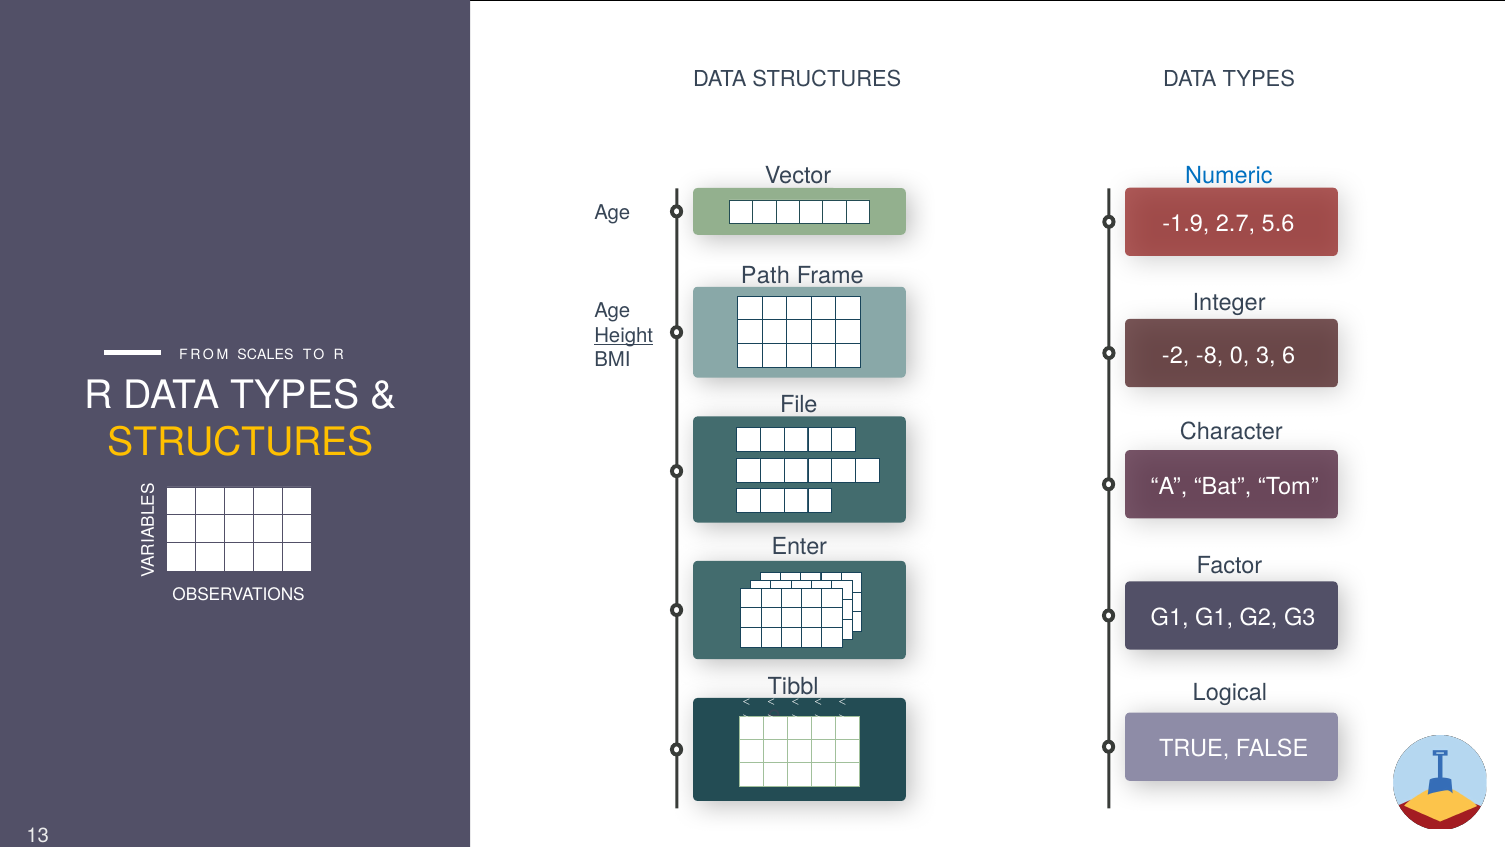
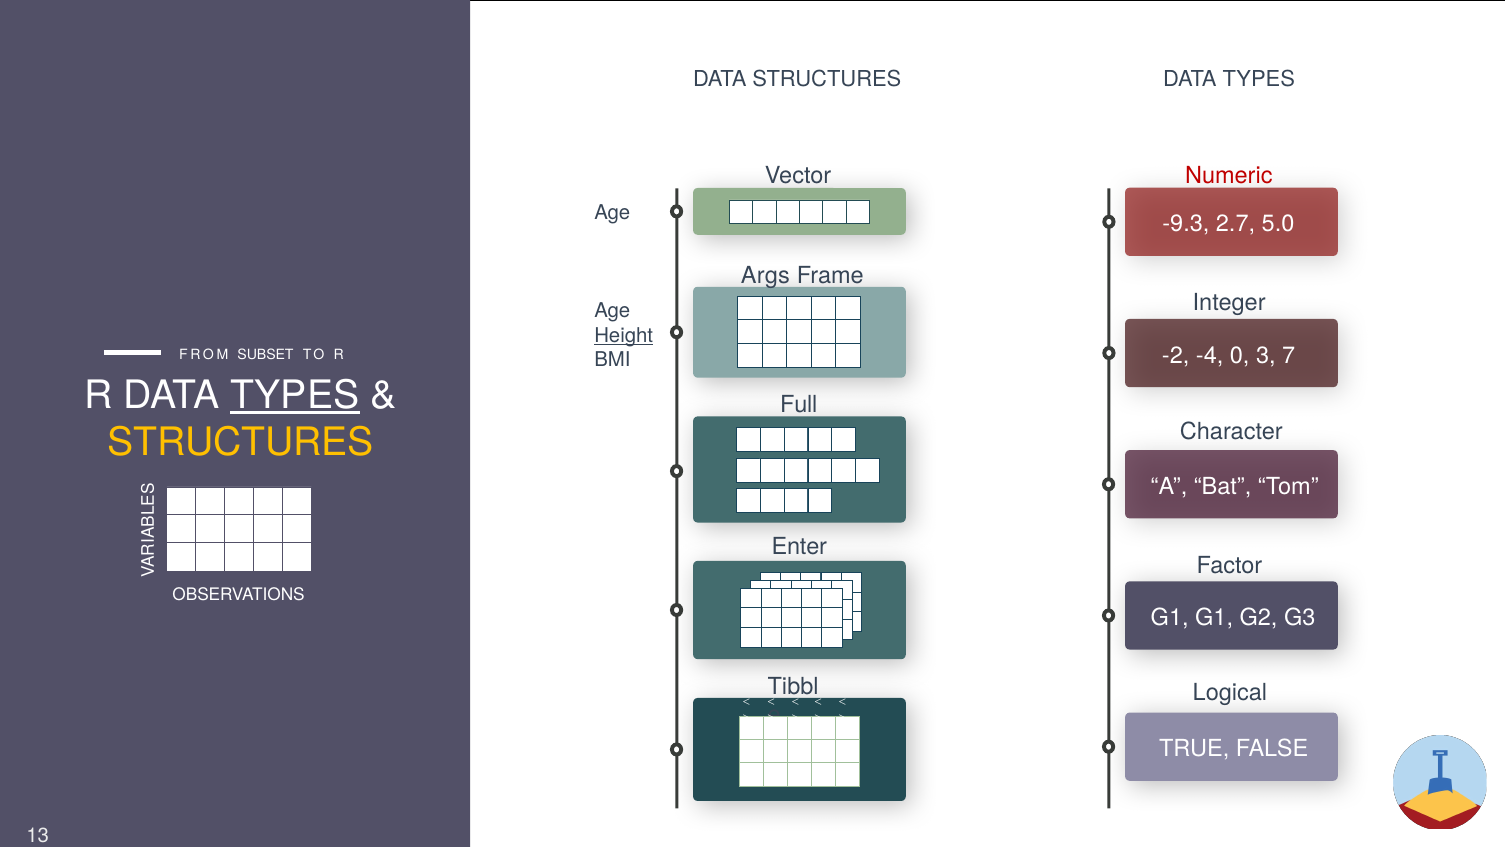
Numeric colour: blue -> red (1229, 176)
-1.9: -1.9 -> -9.3 (1186, 224)
5.6: 5.6 -> 5.0 (1278, 224)
Path: Path -> Args (765, 275)
-8: -8 -> -4 (1210, 355)
6: 6 -> 7 (1289, 355)
SCALES: SCALES -> SUBSET (266, 355)
TYPES underline: none -> present (295, 396)
File: File -> Full (799, 405)
